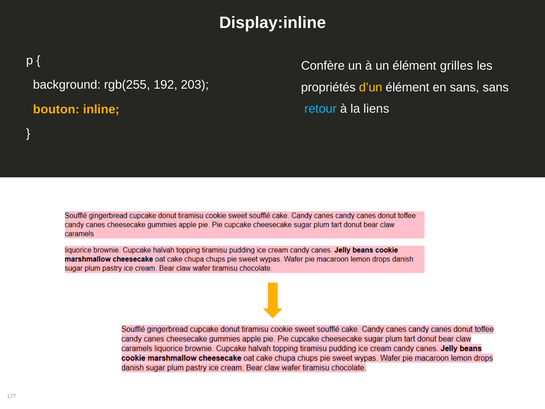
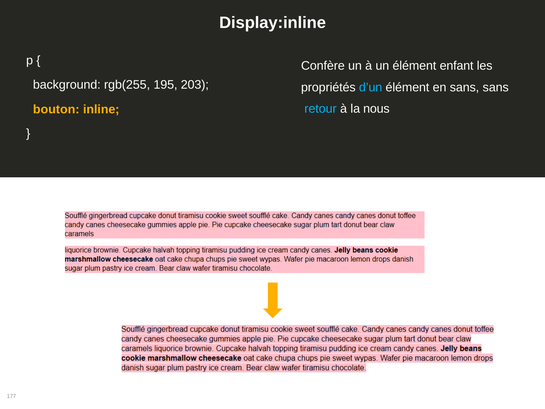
grilles: grilles -> enfant (457, 66)
192: 192 -> 195 (166, 85)
d’un colour: yellow -> light blue (371, 87)
liens: liens -> nous (376, 109)
